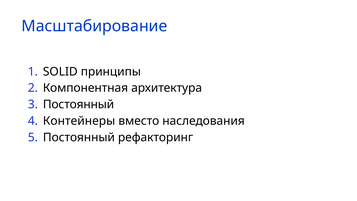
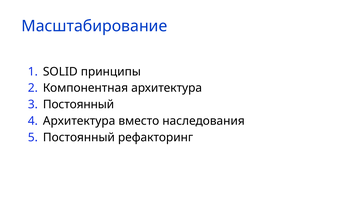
Контейнеры: Контейнеры -> Архитектура (79, 121)
